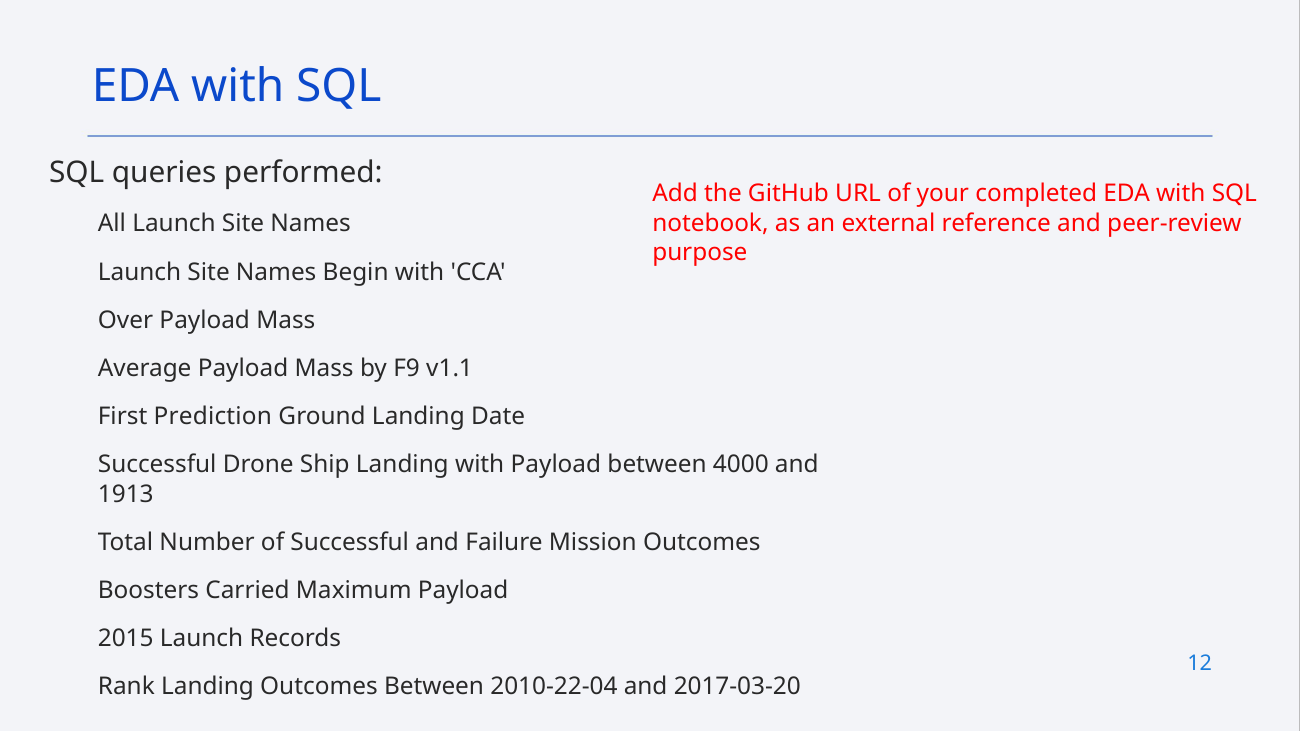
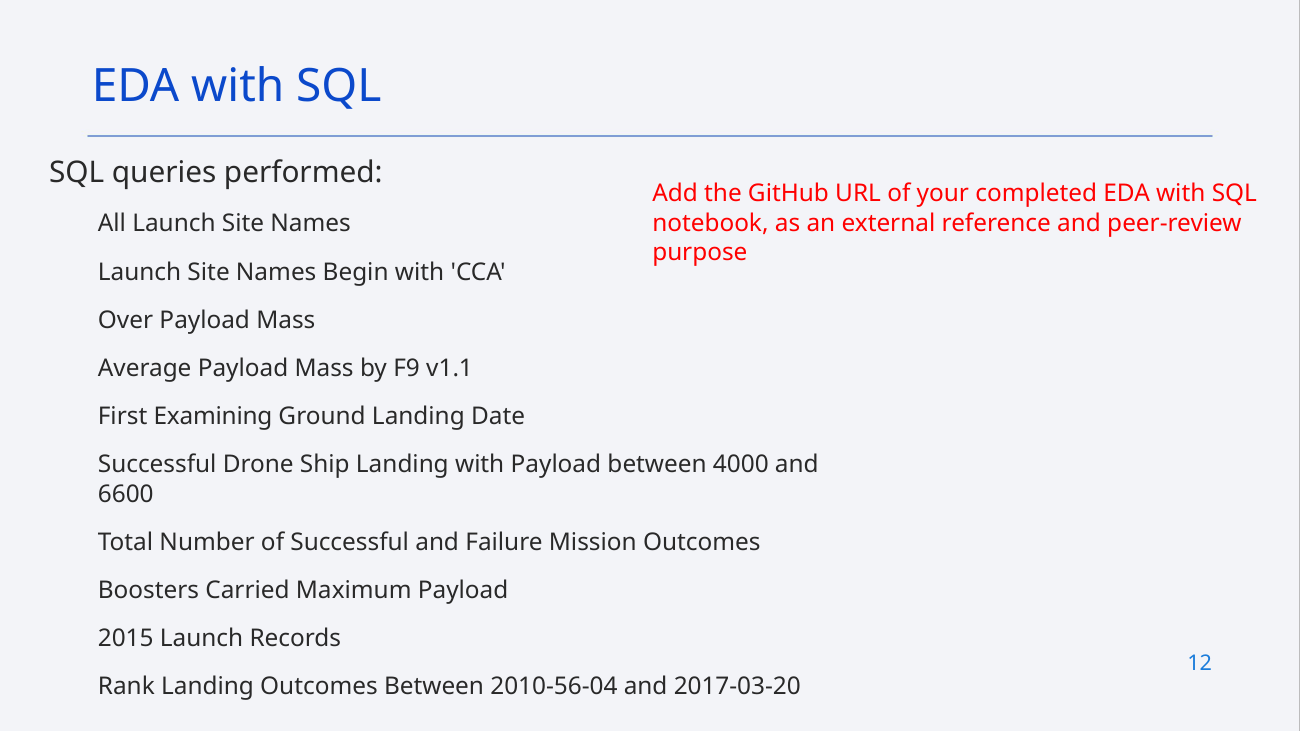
Prediction: Prediction -> Examining (213, 417)
1913: 1913 -> 6600 (126, 494)
2010-22-04: 2010-22-04 -> 2010-56-04 (554, 687)
